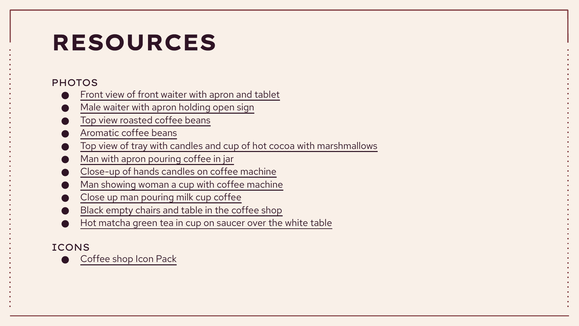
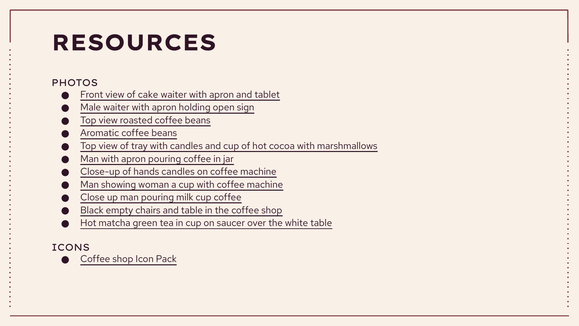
of front: front -> cake (148, 95)
